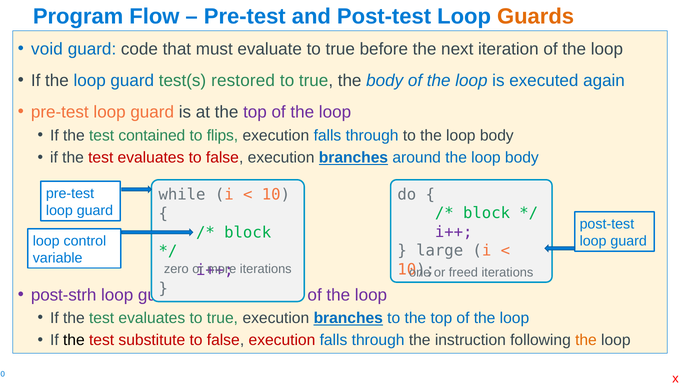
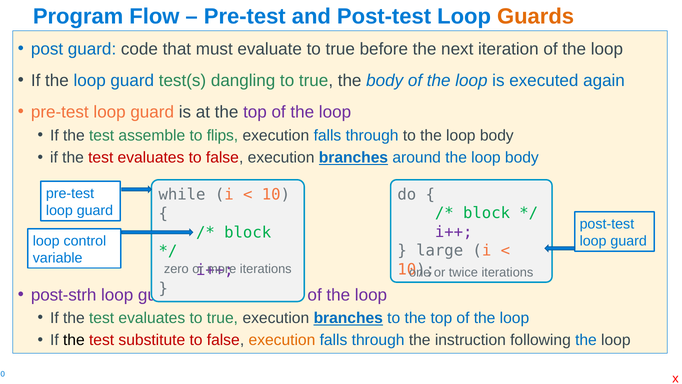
void: void -> post (47, 49)
restored: restored -> dangling (243, 81)
contained: contained -> assemble (152, 135)
freed: freed -> twice (463, 272)
execution colour: red -> orange (282, 340)
the colour: orange -> blue (586, 340)
